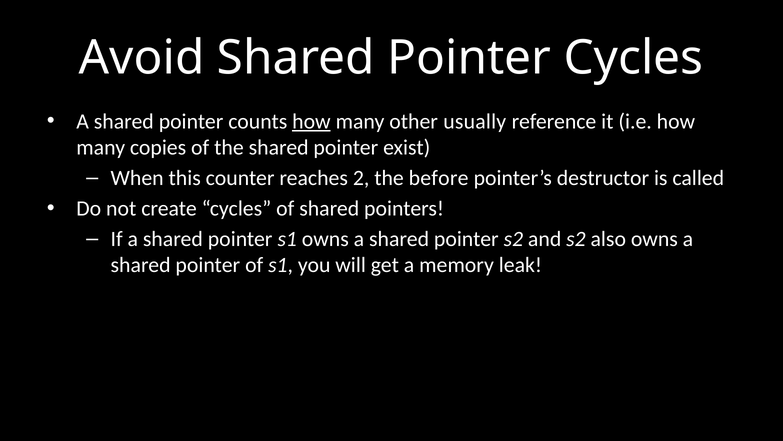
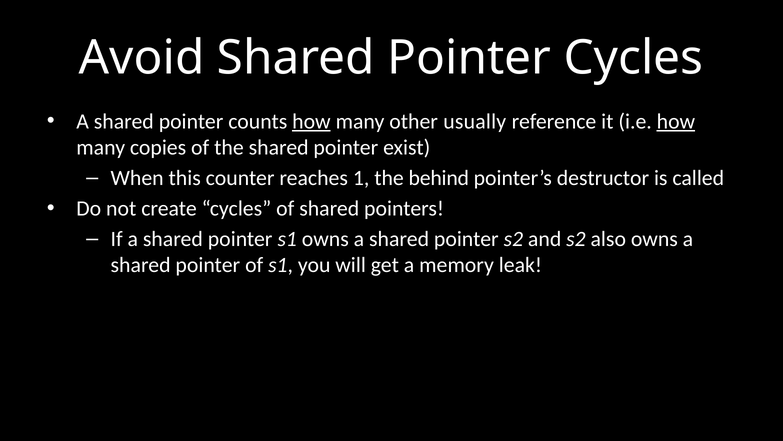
how underline: none -> present (676, 121)
2: 2 -> 1 (361, 178)
before: before -> behind (439, 178)
